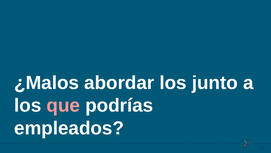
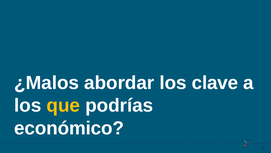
junto: junto -> clave (215, 83)
que colour: pink -> yellow (63, 105)
empleados: empleados -> económico (69, 128)
